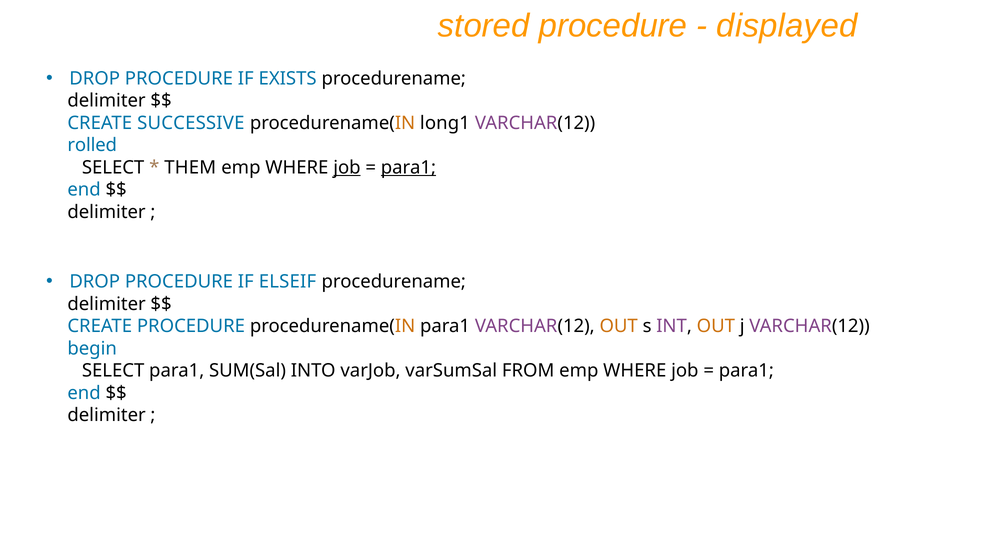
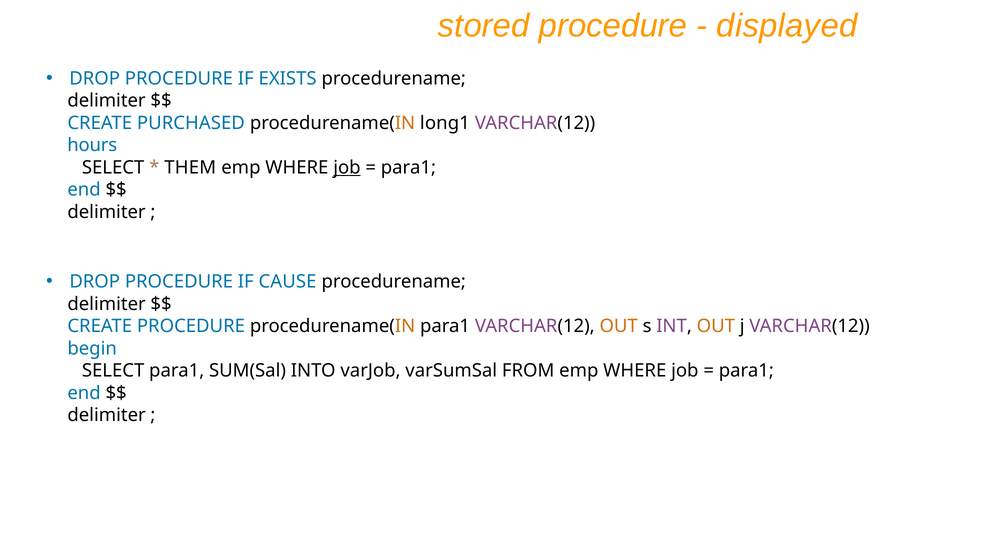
SUCCESSIVE: SUCCESSIVE -> PURCHASED (191, 123)
rolled: rolled -> hours (92, 145)
para1 underline: present -> none (408, 167)
ELSEIF: ELSEIF -> CAUSE (288, 281)
